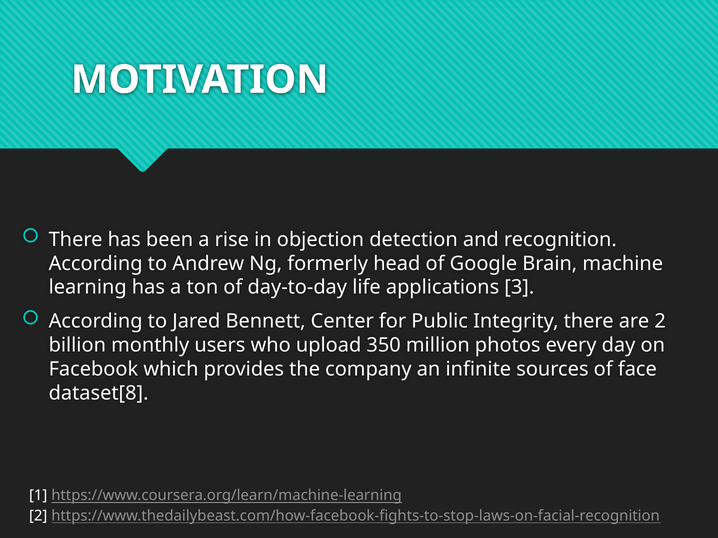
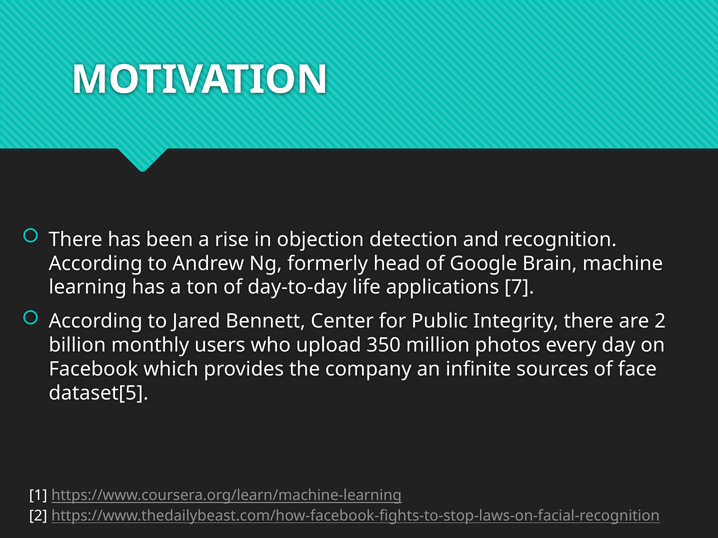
3: 3 -> 7 (519, 288)
dataset[8: dataset[8 -> dataset[5 (99, 394)
